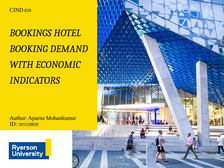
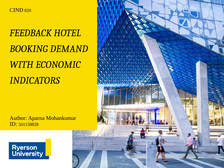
BOOKINGS: BOOKINGS -> FEEDBACK (31, 33)
